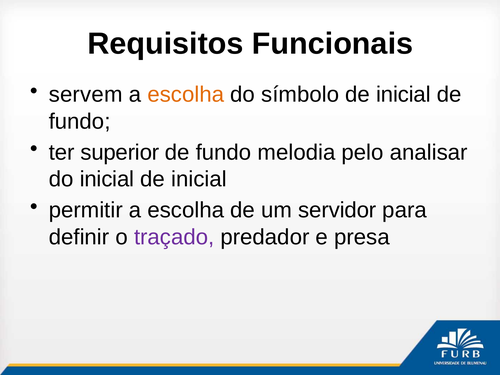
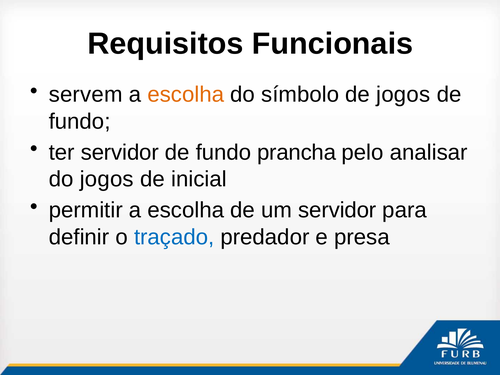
símbolo de inicial: inicial -> jogos (403, 95)
ter superior: superior -> servidor (120, 152)
melodia: melodia -> prancha (297, 152)
do inicial: inicial -> jogos (107, 179)
traçado colour: purple -> blue (174, 237)
